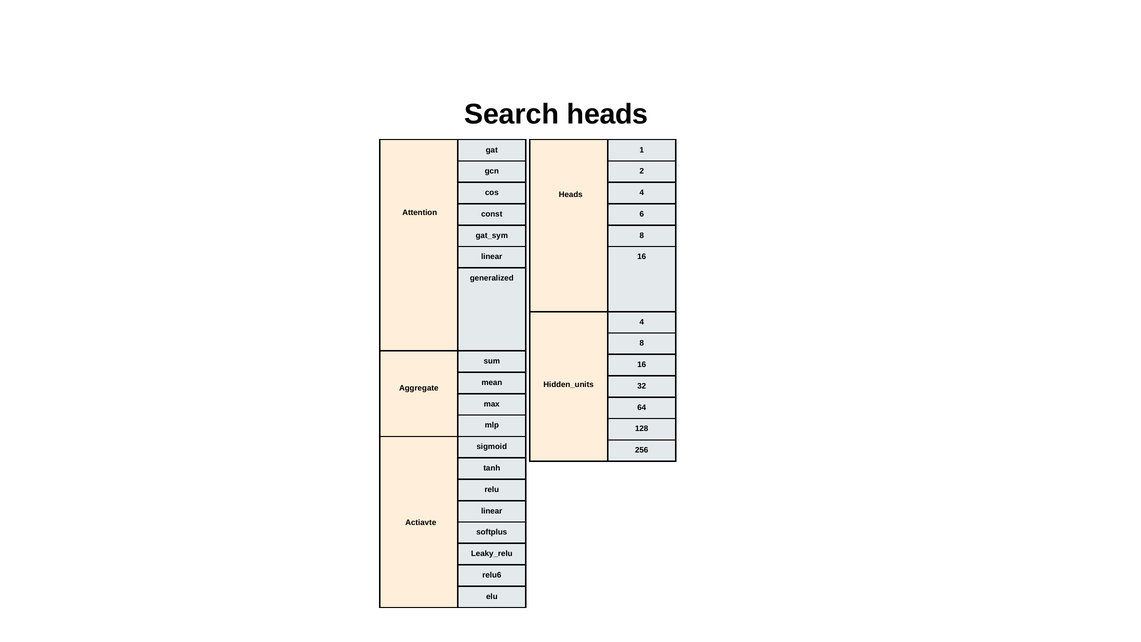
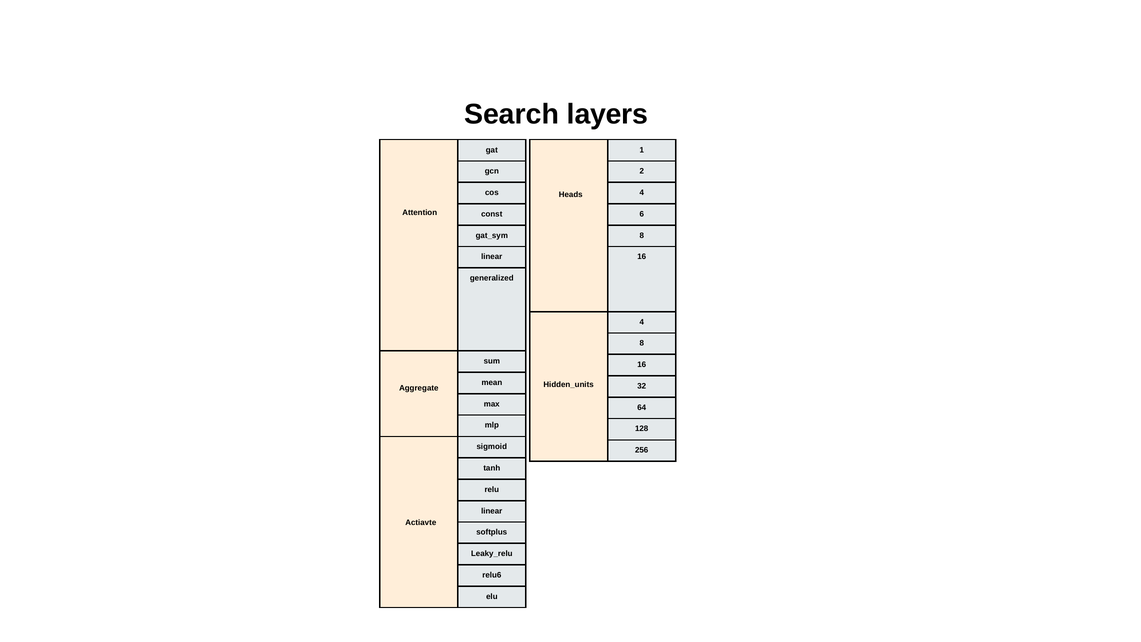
Search heads: heads -> layers (607, 114)
